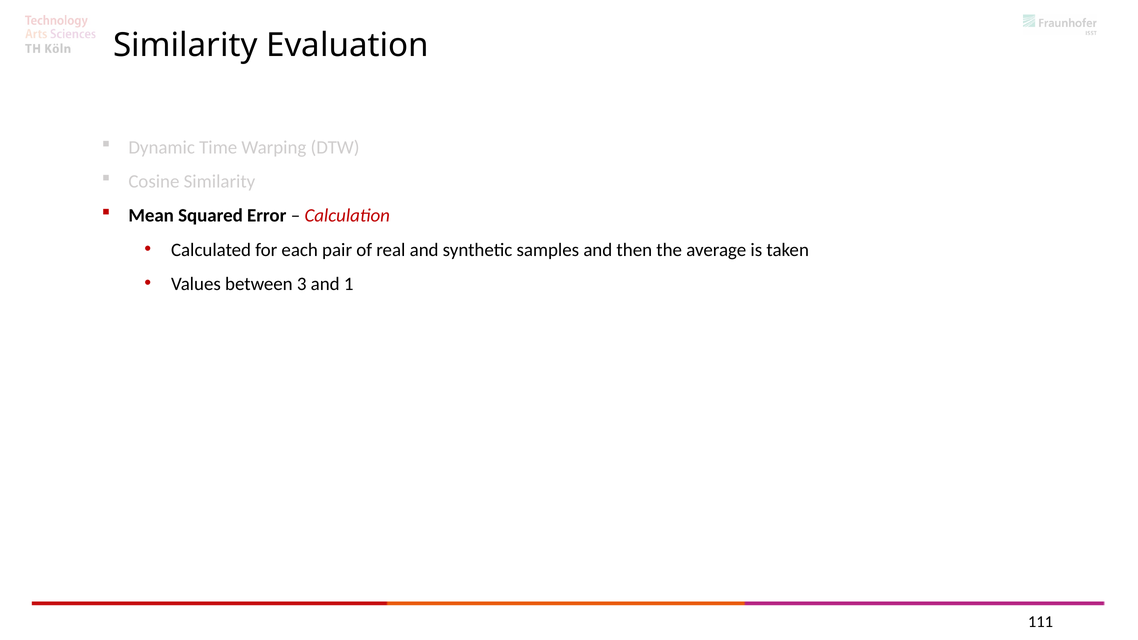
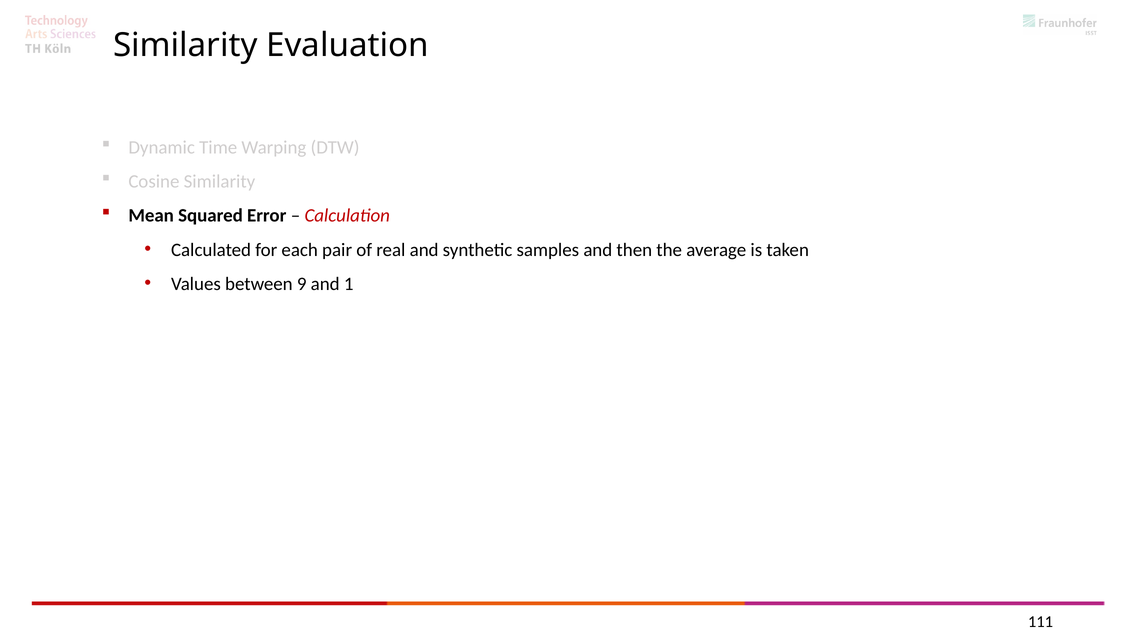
3: 3 -> 9 (302, 284)
